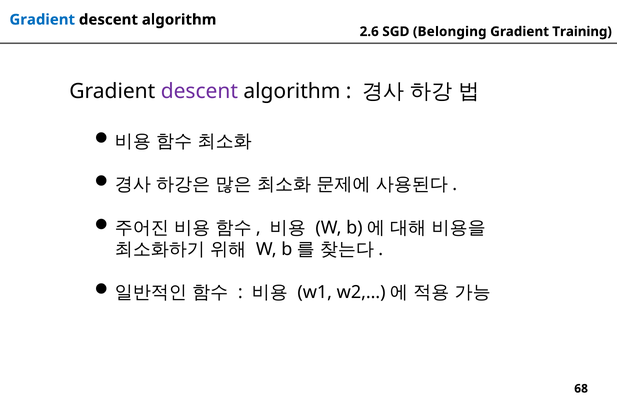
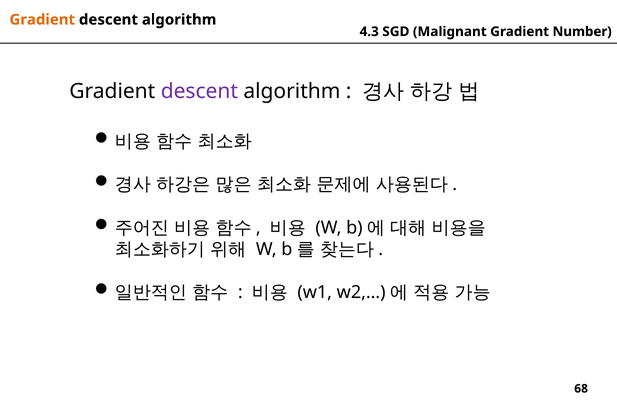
Gradient colour: blue -> orange (42, 20)
2.6: 2.6 -> 4.3 (369, 32)
Belonging: Belonging -> Malignant (450, 32)
Training: Training -> Number (582, 32)
